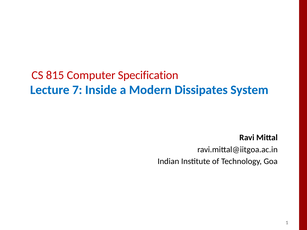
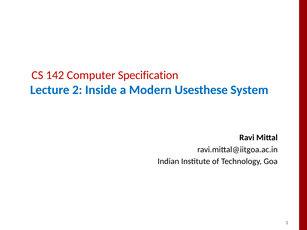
815: 815 -> 142 (55, 75)
7: 7 -> 2 (77, 90)
Dissipates: Dissipates -> Usesthese (201, 90)
